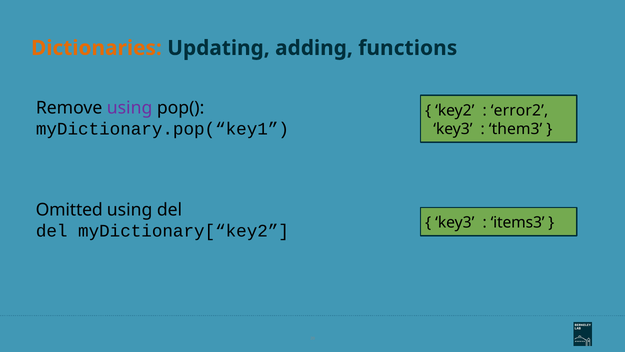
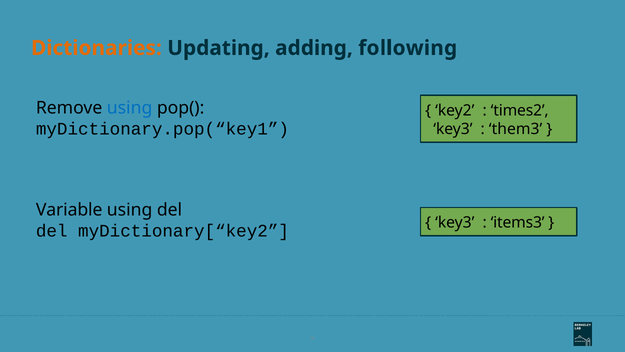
functions: functions -> following (408, 48)
using colour: purple -> blue (130, 108)
error2: error2 -> times2 (520, 110)
Omitted: Omitted -> Variable (69, 210)
